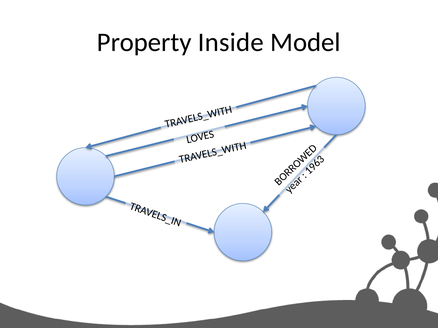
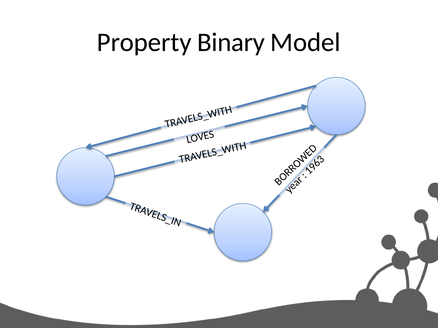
Inside: Inside -> Binary (231, 42)
